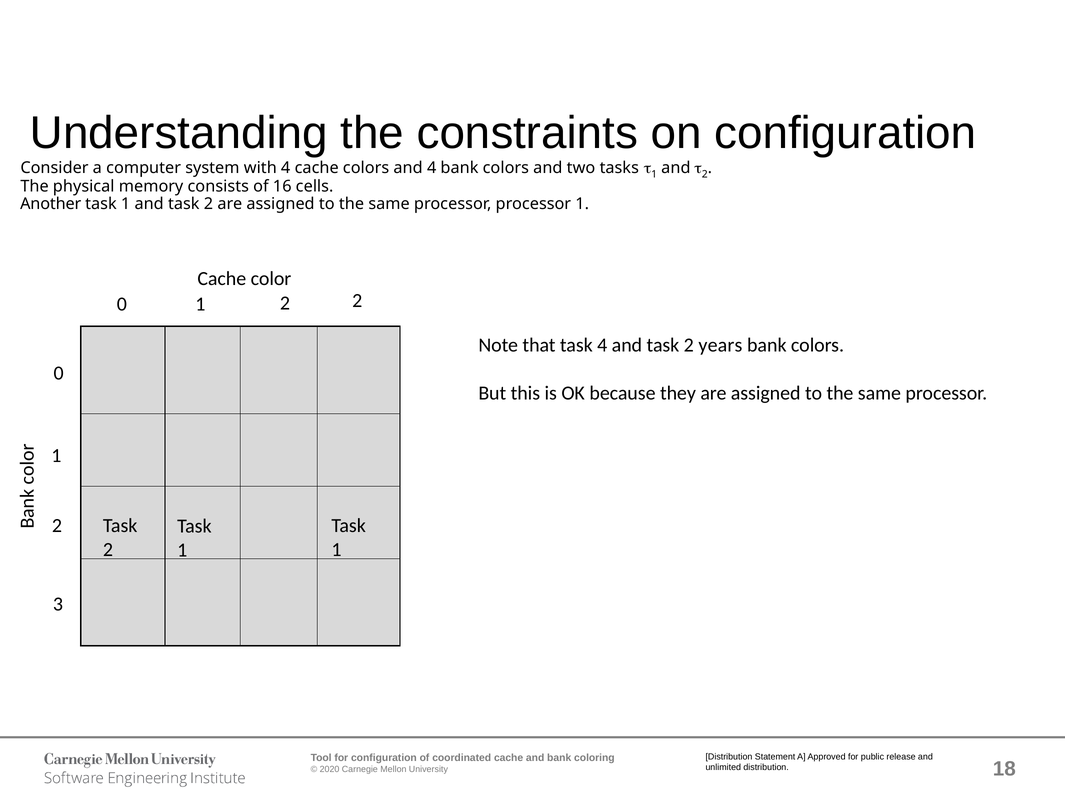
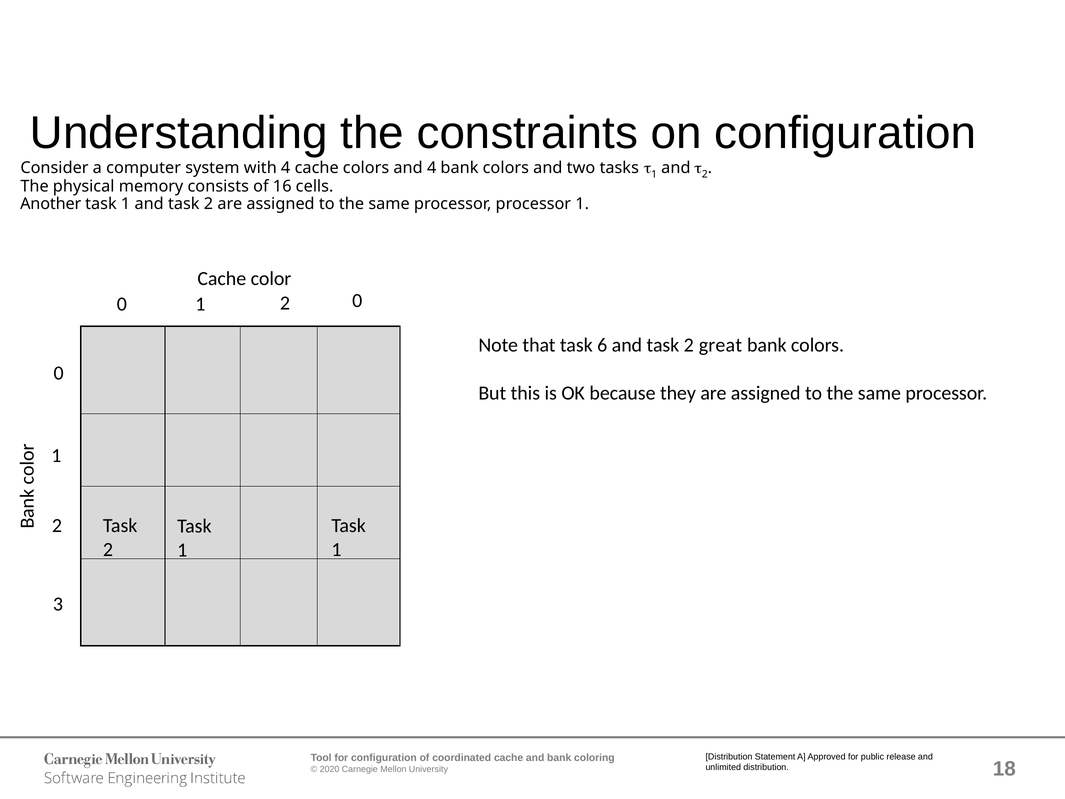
2 2: 2 -> 0 (357, 300)
task 4: 4 -> 6 (602, 345)
years: years -> great (720, 345)
